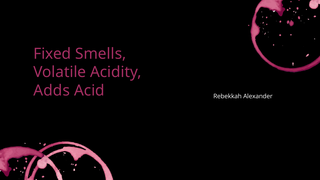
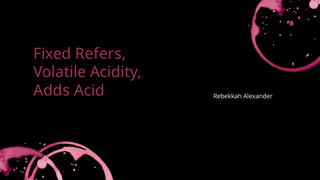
Smells: Smells -> Refers (101, 54)
